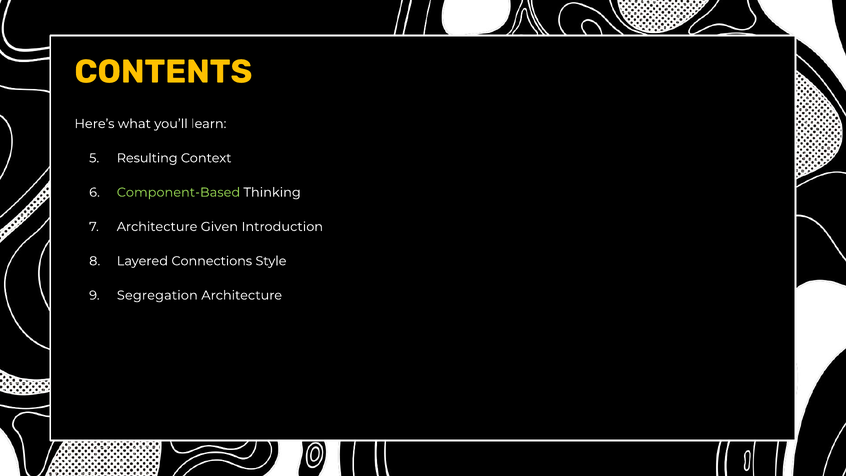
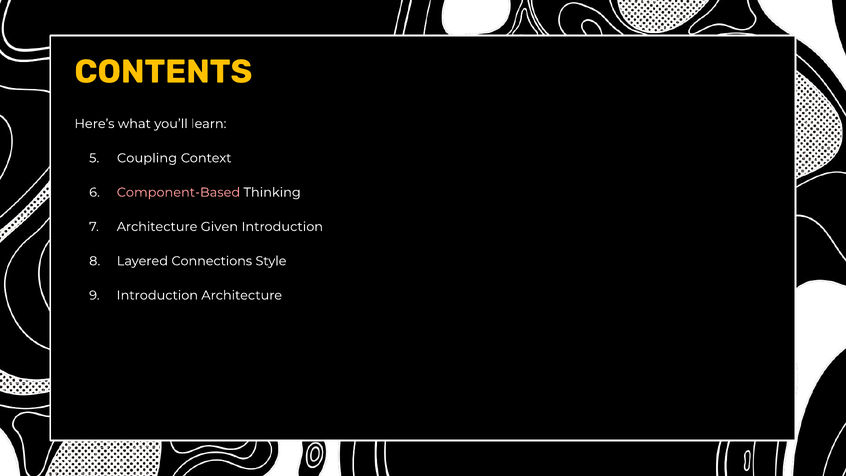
Resulting: Resulting -> Coupling (147, 158)
Component-Based colour: light green -> pink (178, 192)
Segregation: Segregation -> Introduction (157, 295)
